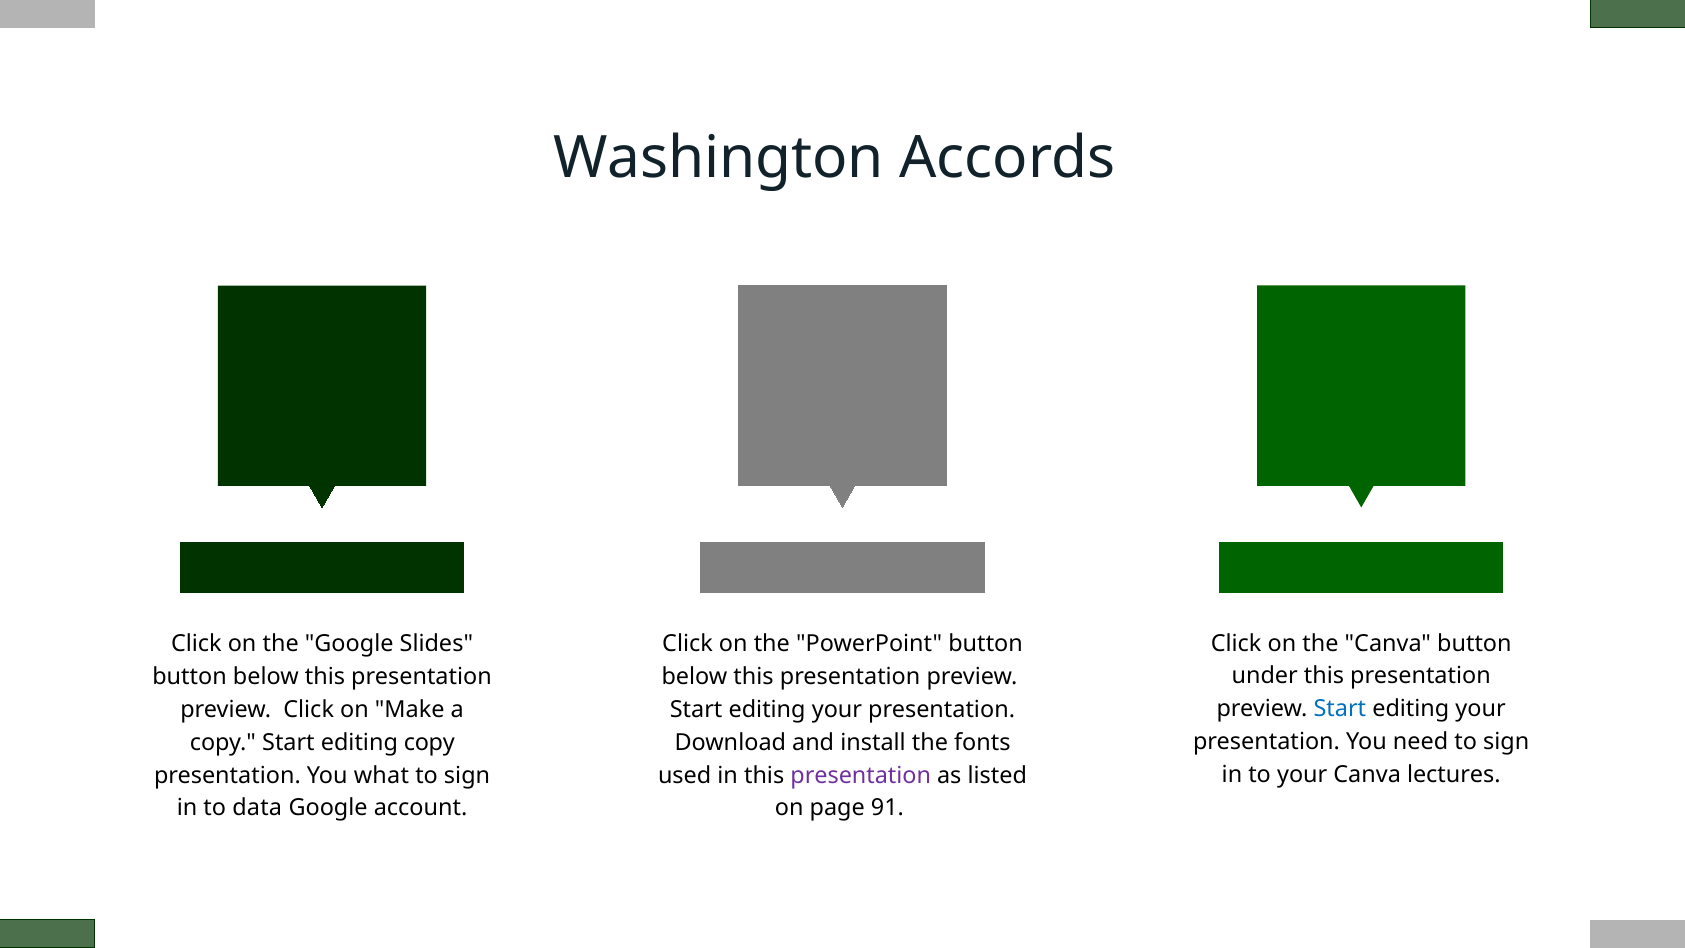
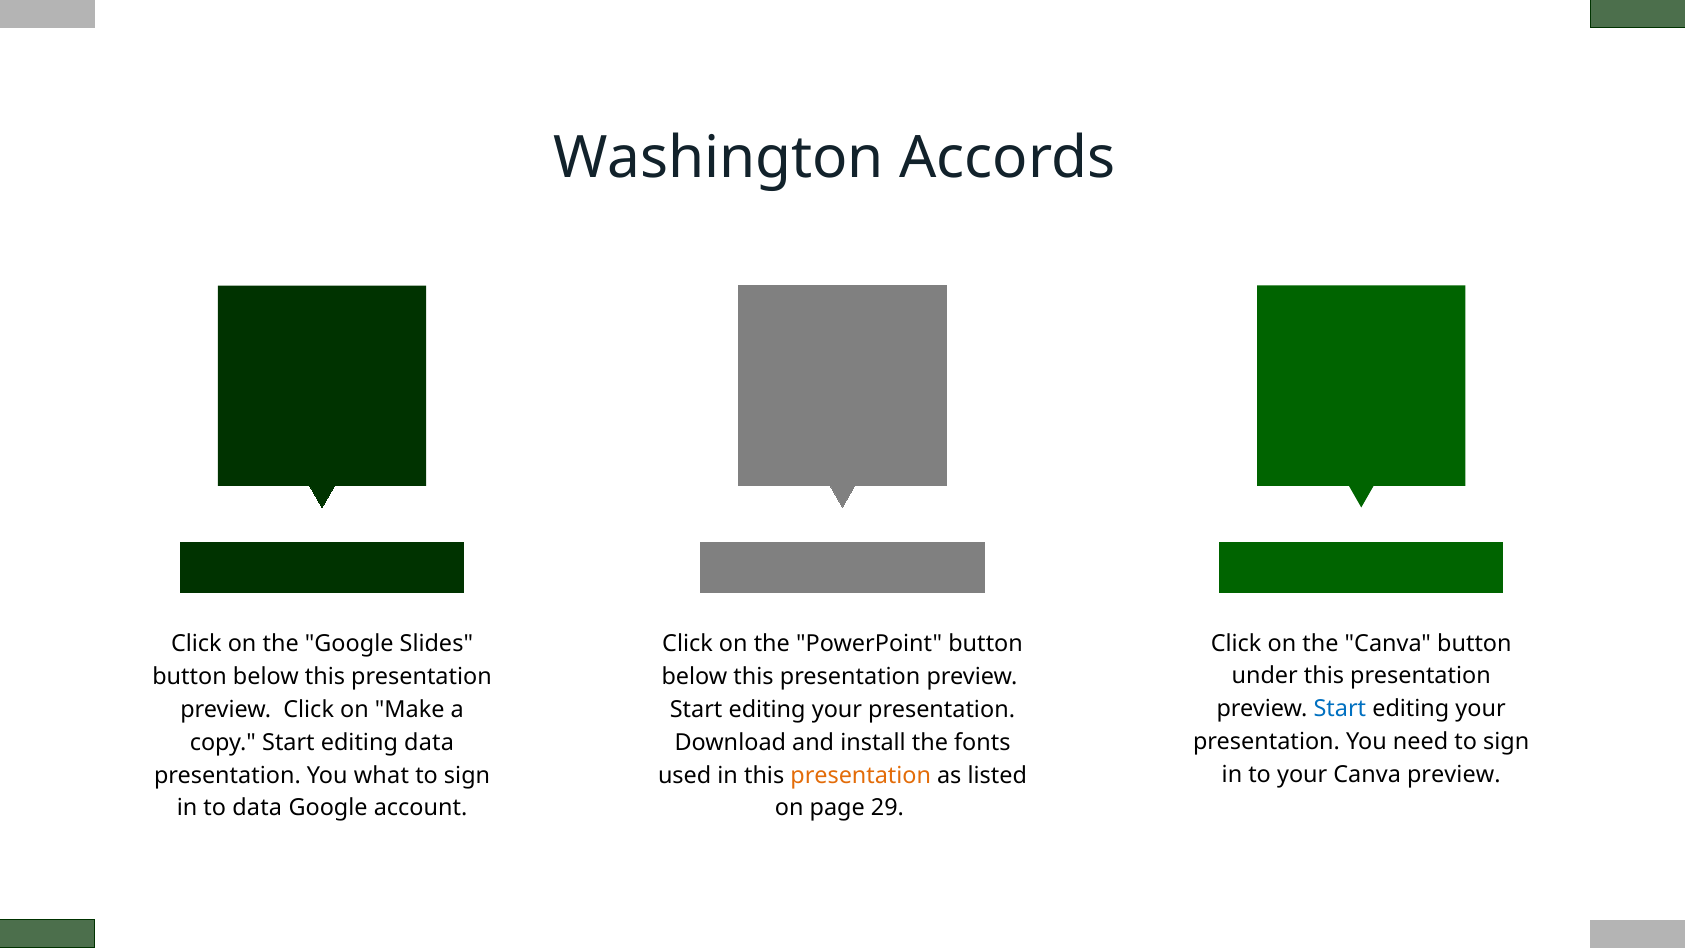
editing copy: copy -> data (429, 742)
Canva lectures: lectures -> preview (1454, 774)
presentation colour: purple -> orange (861, 775)
91: 91 -> 29 (887, 808)
